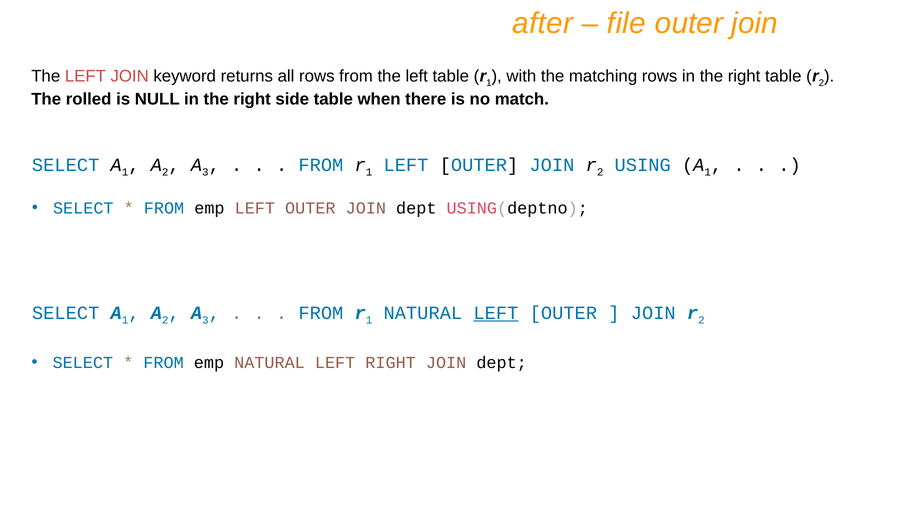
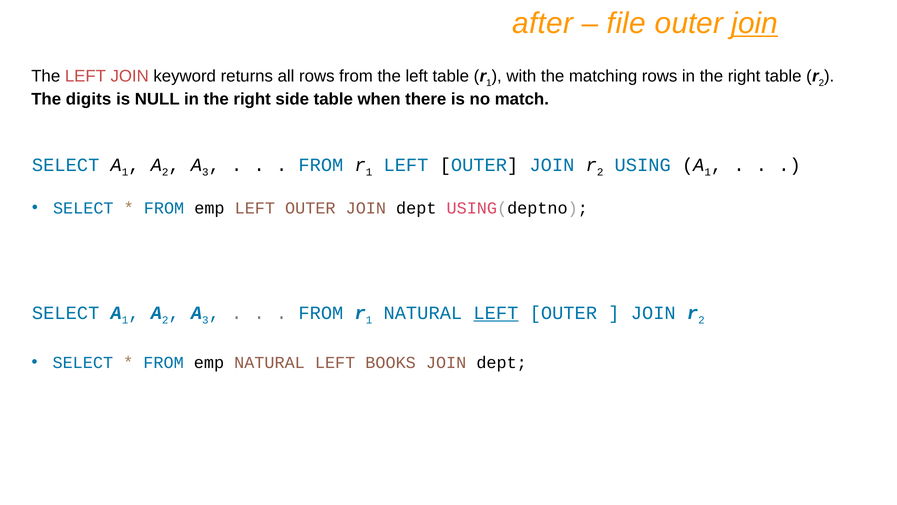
join underline: none -> present (755, 23)
rolled: rolled -> digits (89, 99)
LEFT RIGHT: RIGHT -> BOOKS (391, 362)
